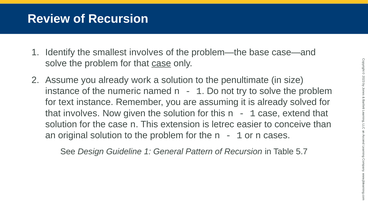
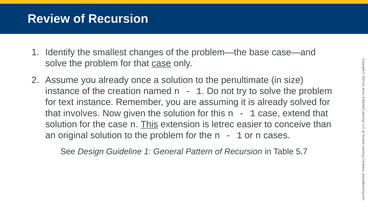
smallest involves: involves -> changes (146, 52)
work: work -> once (141, 80)
numeric: numeric -> creation (124, 91)
This underline: none -> present (149, 124)
